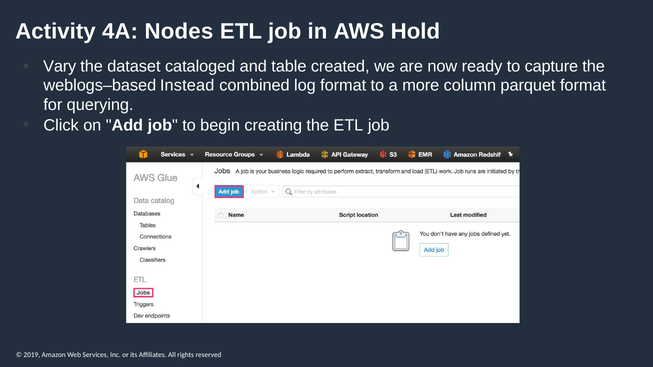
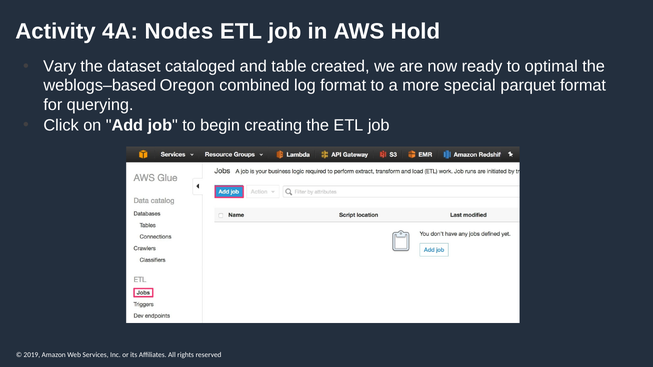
capture: capture -> optimal (551, 66)
Instead: Instead -> Oregon (187, 86)
column: column -> special (470, 86)
